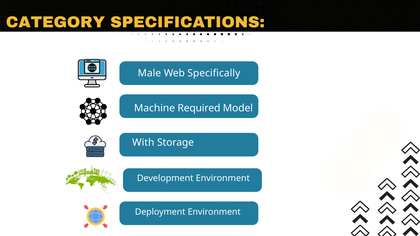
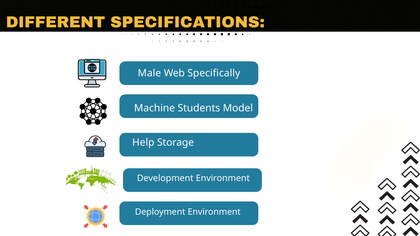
CATEGORY: CATEGORY -> DIFFERENT (56, 22)
Required: Required -> Students (199, 108)
With: With -> Help (143, 143)
